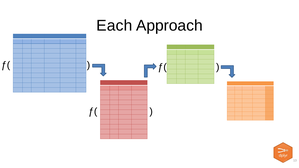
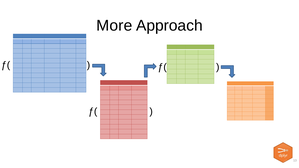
Each: Each -> More (114, 26)
